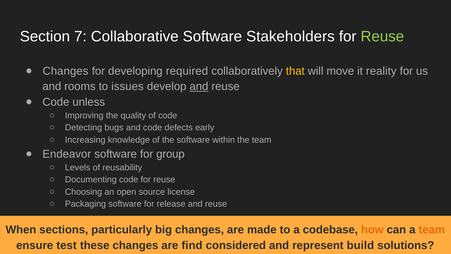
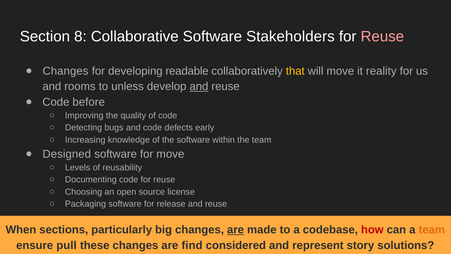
7: 7 -> 8 (80, 37)
Reuse colour: light green -> pink (382, 37)
required: required -> readable (187, 71)
issues: issues -> unless (128, 86)
unless: unless -> before (89, 102)
Endeavor: Endeavor -> Designed (67, 154)
for group: group -> move (170, 154)
are underline: none -> present (236, 230)
how colour: orange -> red (372, 230)
test: test -> pull (67, 245)
build: build -> story (360, 245)
